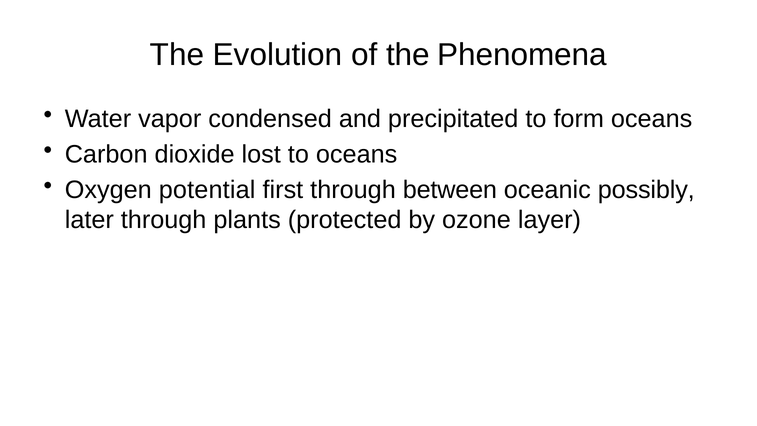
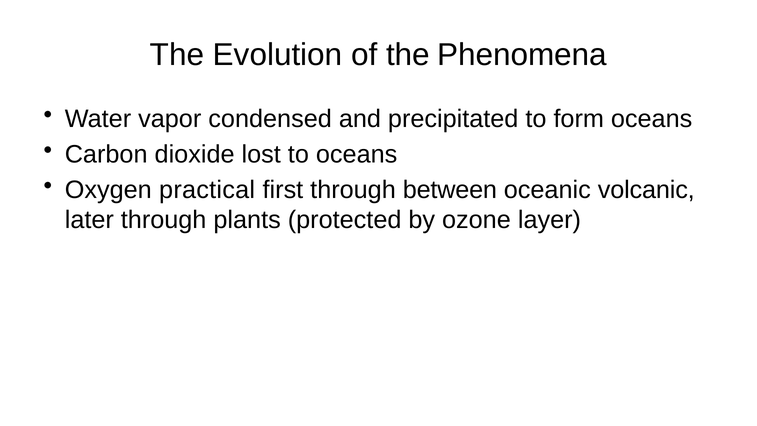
potential: potential -> practical (207, 190)
possibly: possibly -> volcanic (646, 190)
